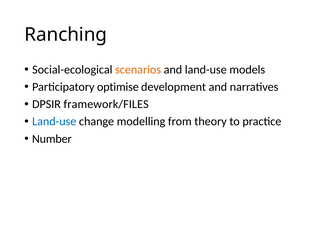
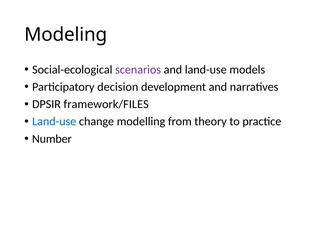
Ranching: Ranching -> Modeling (66, 35)
scenarios colour: orange -> purple (138, 70)
optimise: optimise -> decision (118, 87)
